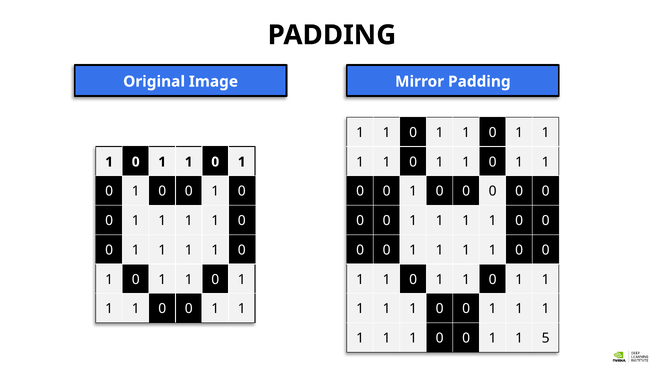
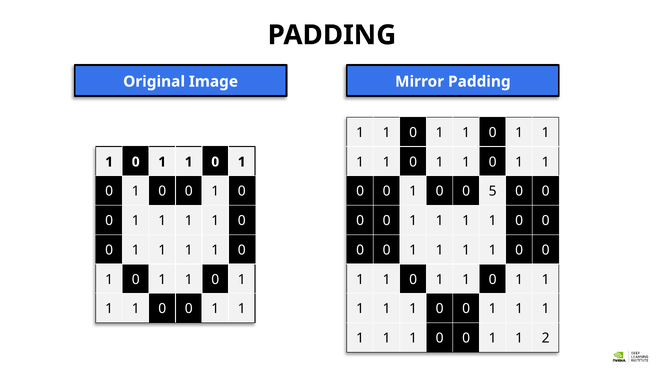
0: 0 -> 5 (493, 191)
5: 5 -> 2 (546, 338)
